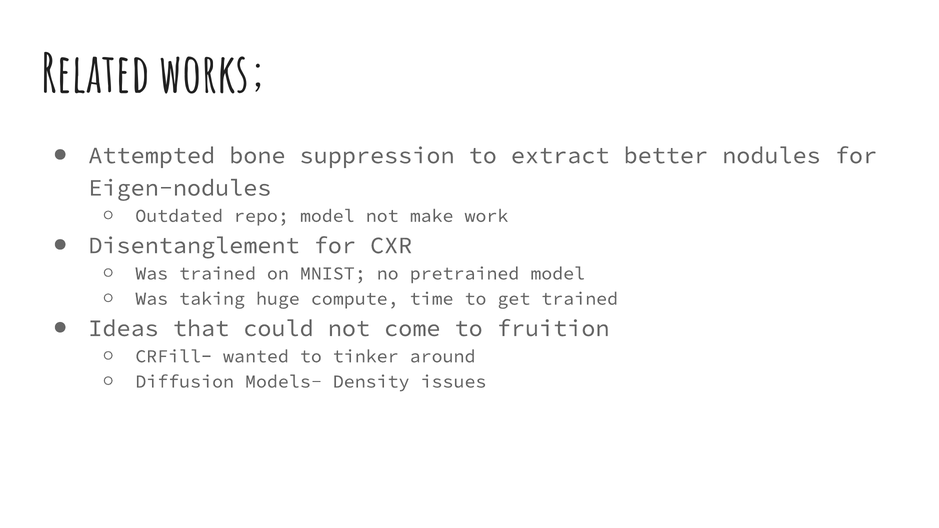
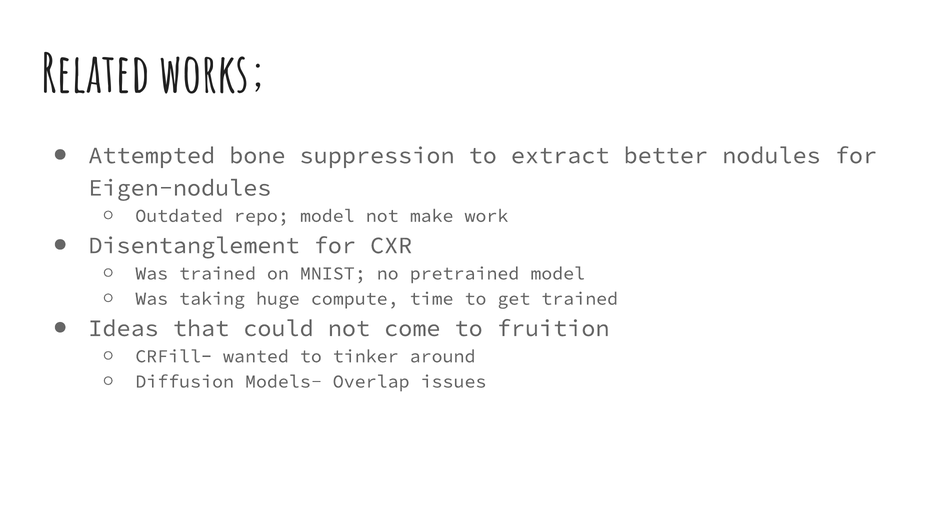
Density: Density -> Overlap (371, 382)
